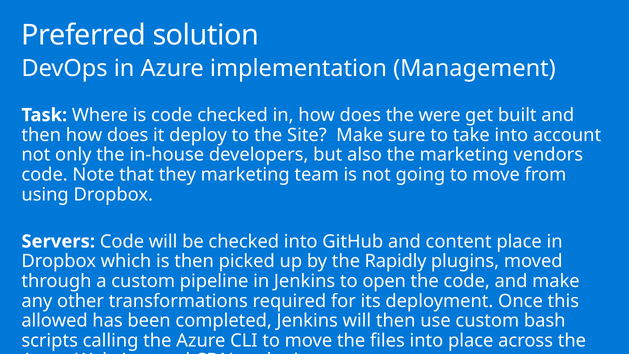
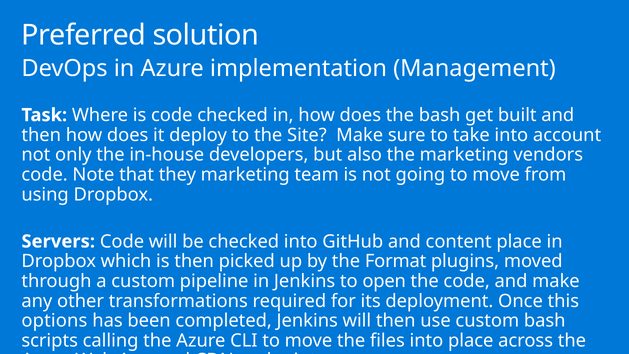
the were: were -> bash (440, 115)
Rapidly: Rapidly -> Format (396, 261)
allowed: allowed -> options (54, 321)
